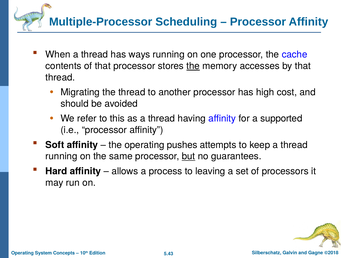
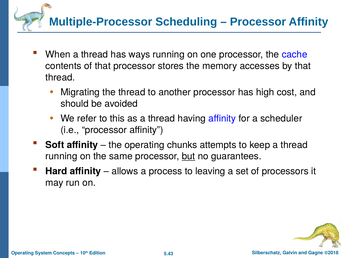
the underline: present -> none (193, 66)
supported: supported -> scheduler (281, 119)
pushes: pushes -> chunks (182, 145)
